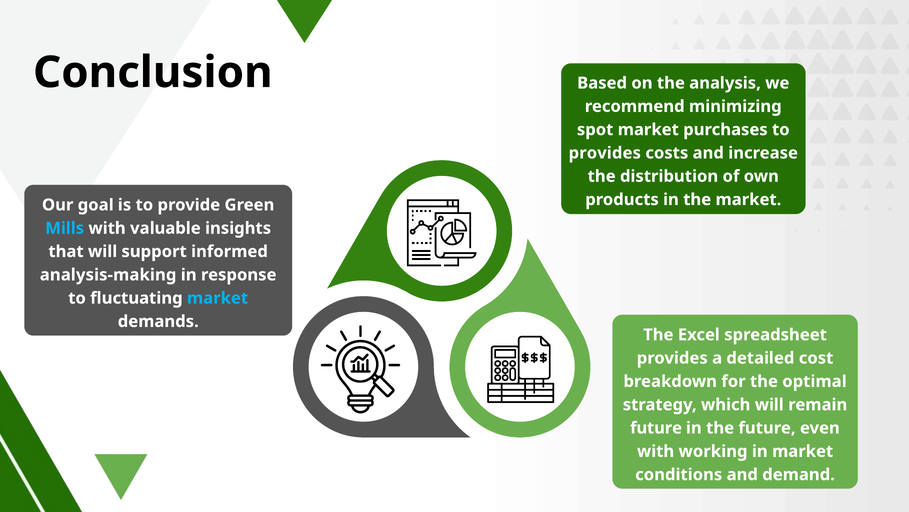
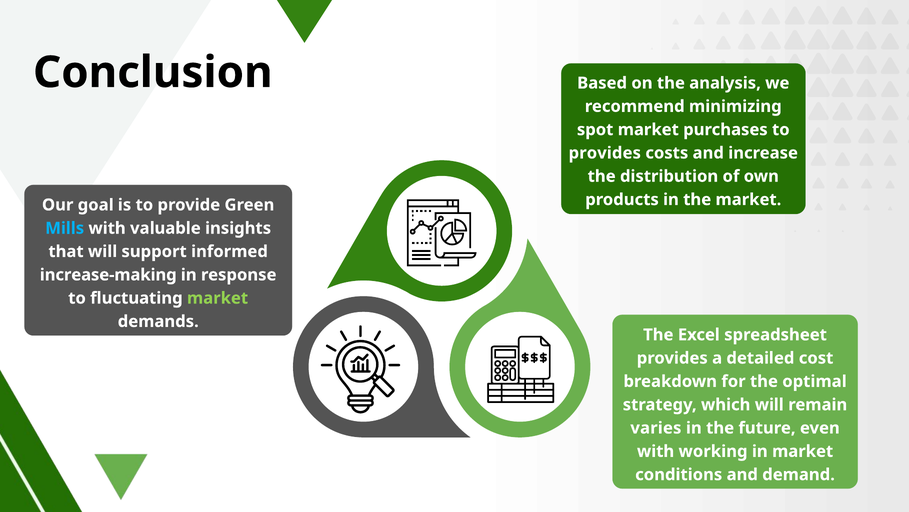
analysis-making: analysis-making -> increase-making (108, 275)
market colour: light blue -> light green (218, 298)
future: future -> varies (656, 427)
